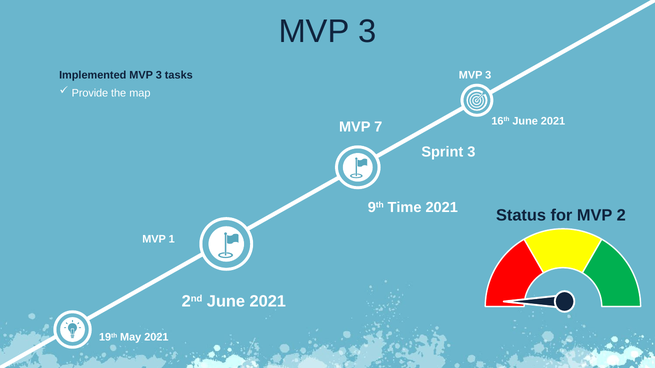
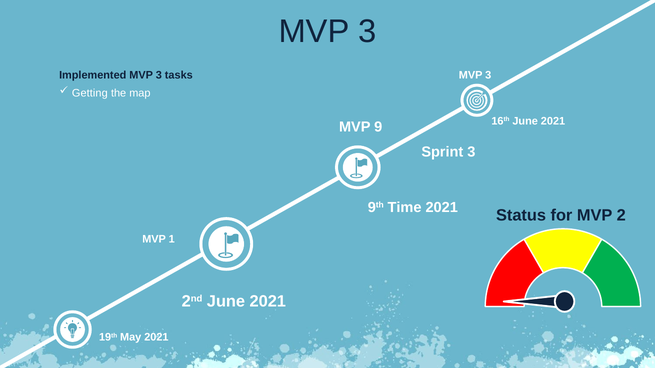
Provide: Provide -> Getting (90, 93)
7: 7 -> 9 (378, 127)
